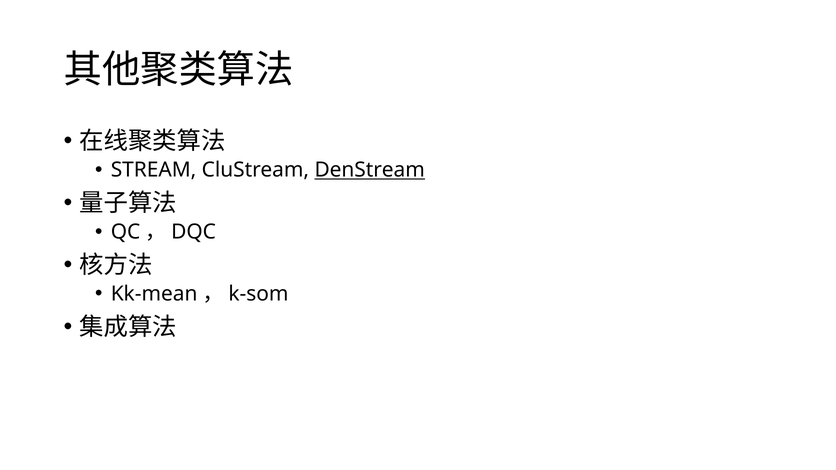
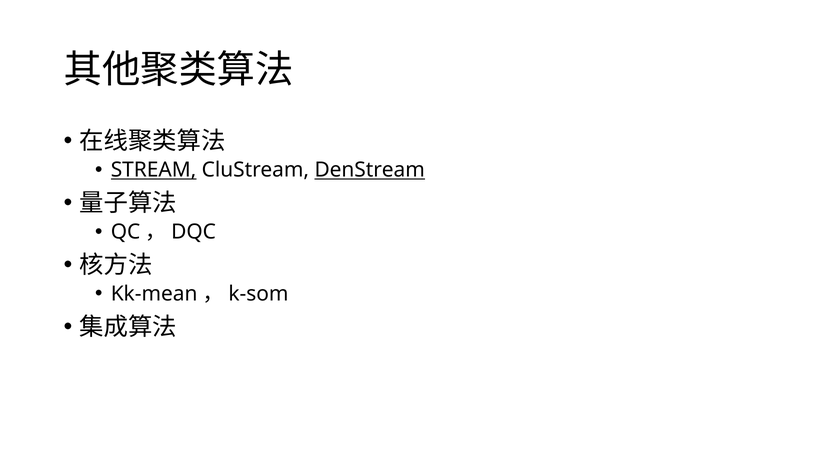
STREAM underline: none -> present (154, 170)
